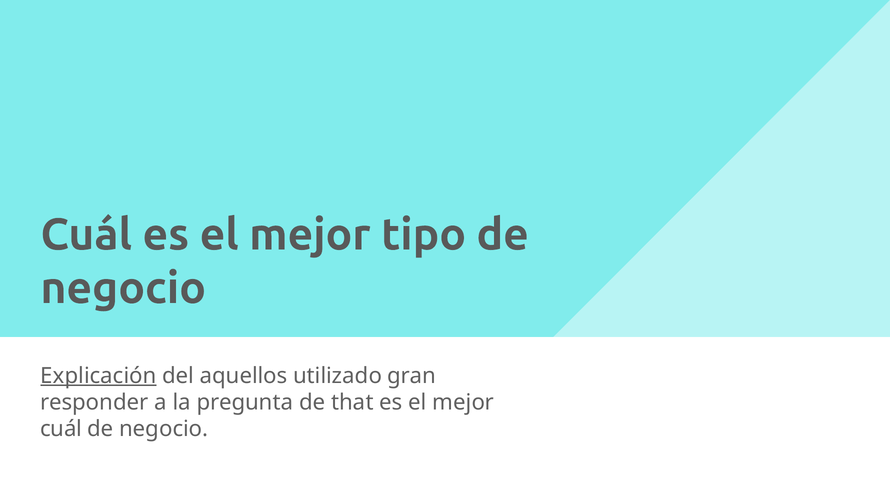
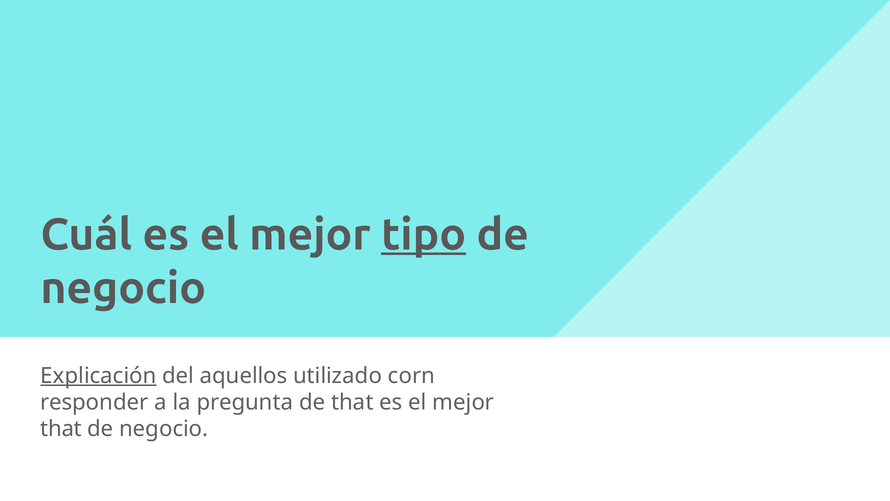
tipo underline: none -> present (424, 235)
gran: gran -> corn (412, 375)
cuál: cuál -> that (61, 429)
